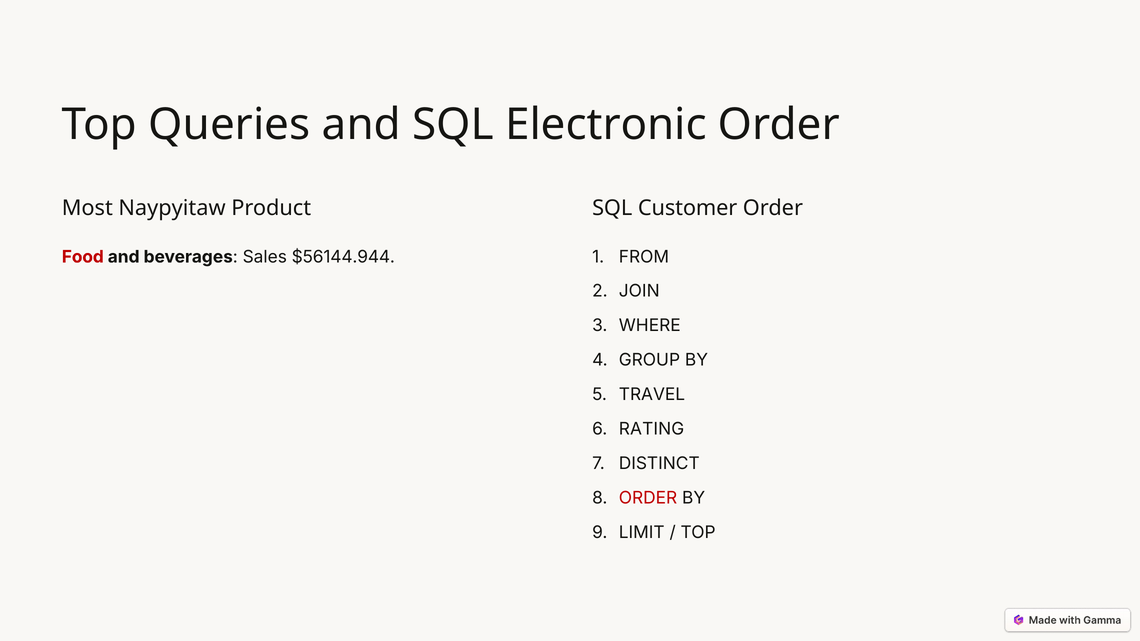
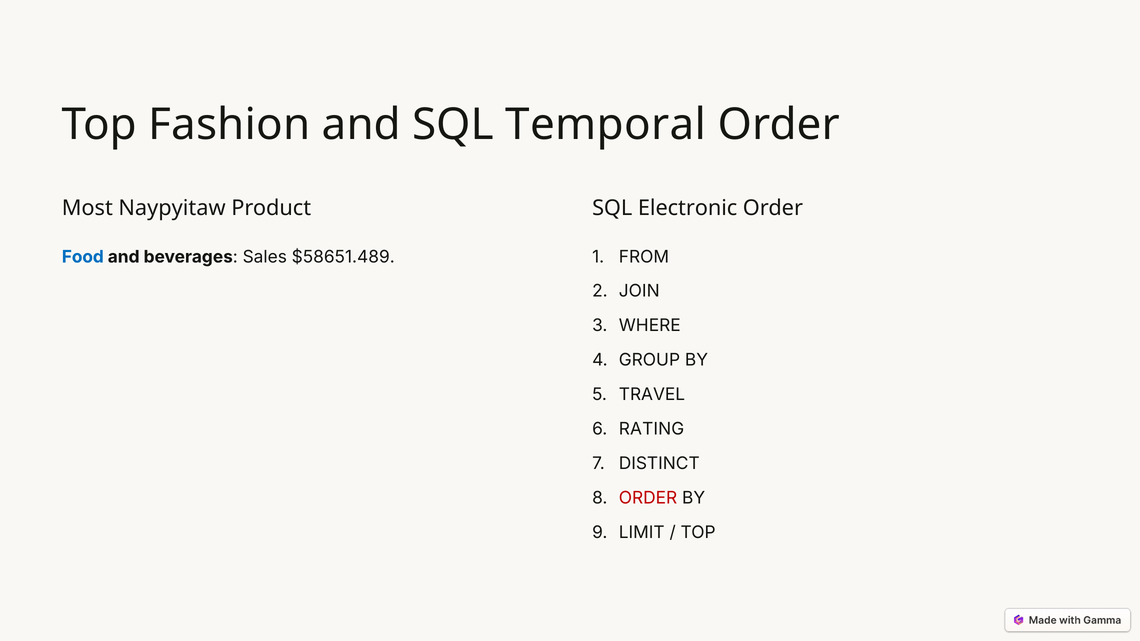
Queries: Queries -> Fashion (229, 125)
Electronic: Electronic -> Temporal (606, 125)
Customer: Customer -> Electronic (688, 208)
Food colour: red -> blue (83, 257)
$56144.944: $56144.944 -> $58651.489 (343, 257)
